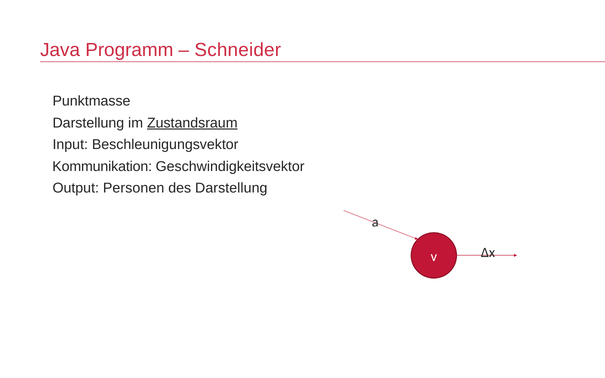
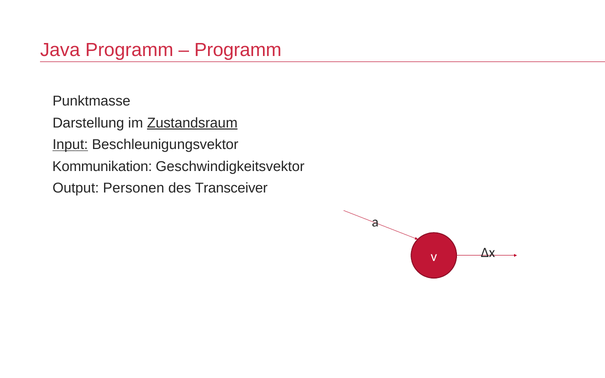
Schneider: Schneider -> Programm (238, 50)
Input underline: none -> present (70, 145)
des Darstellung: Darstellung -> Transceiver (231, 188)
